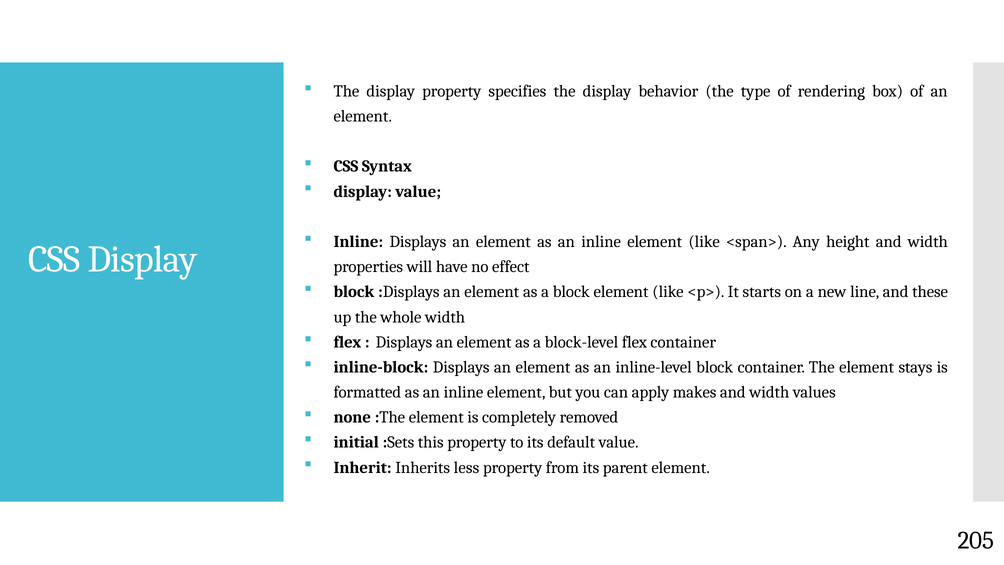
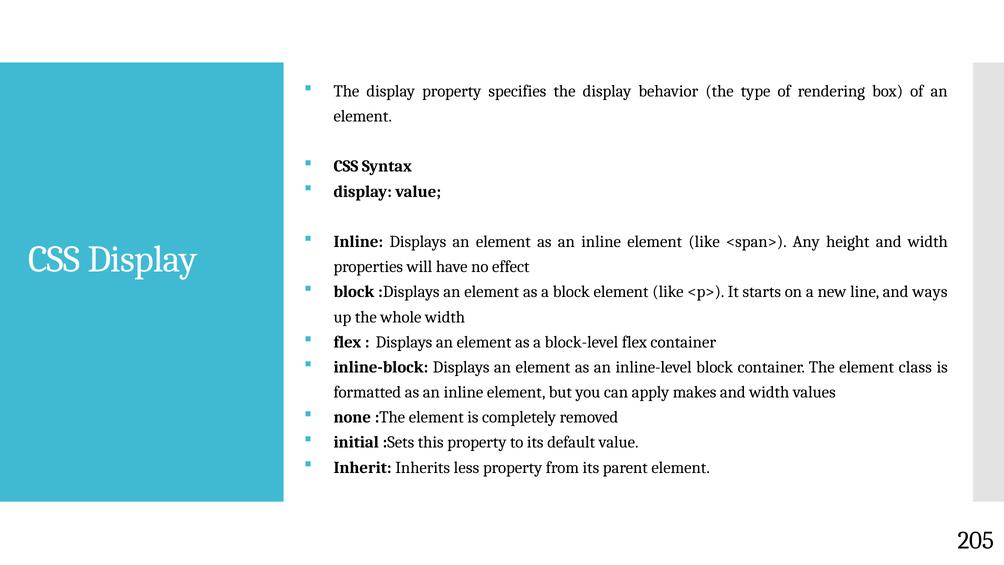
these: these -> ways (930, 292)
stays: stays -> class (915, 367)
